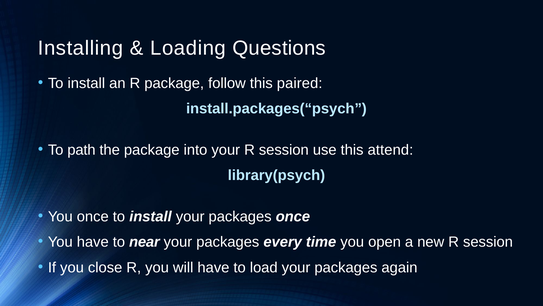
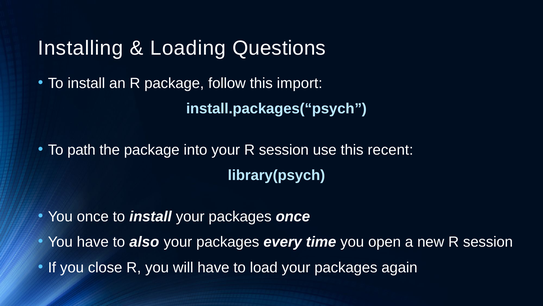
paired: paired -> import (300, 83)
attend: attend -> recent (390, 150)
near: near -> also (144, 242)
